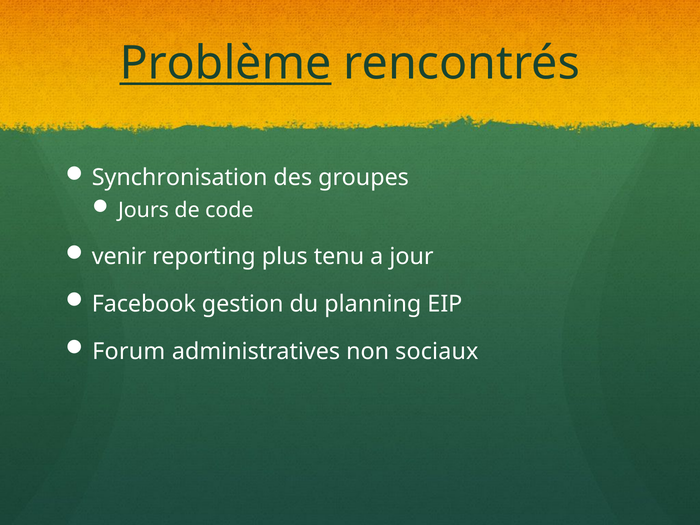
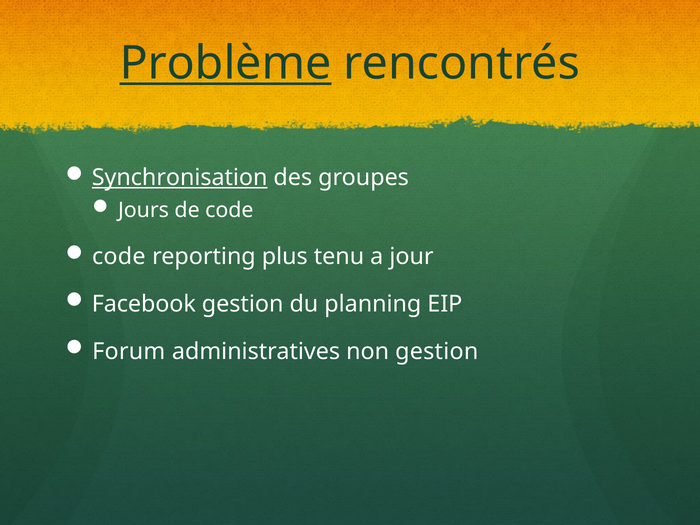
Synchronisation underline: none -> present (180, 178)
venir: venir -> code (119, 257)
non sociaux: sociaux -> gestion (437, 352)
